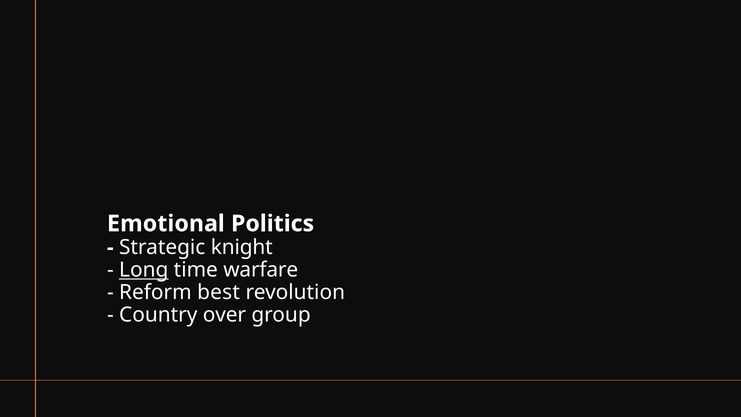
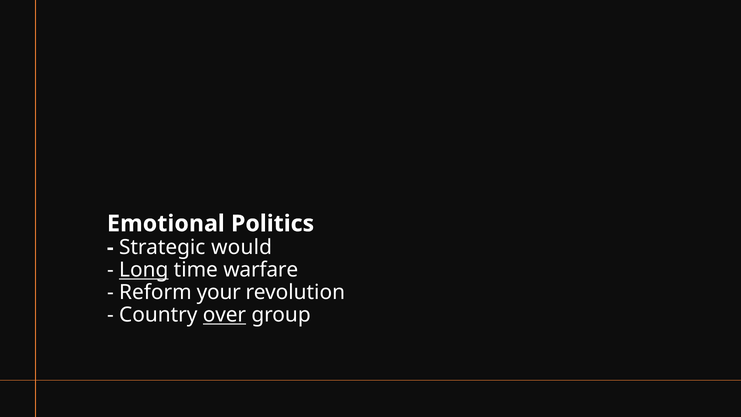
knight: knight -> would (242, 247)
best: best -> your (219, 292)
over underline: none -> present (224, 315)
